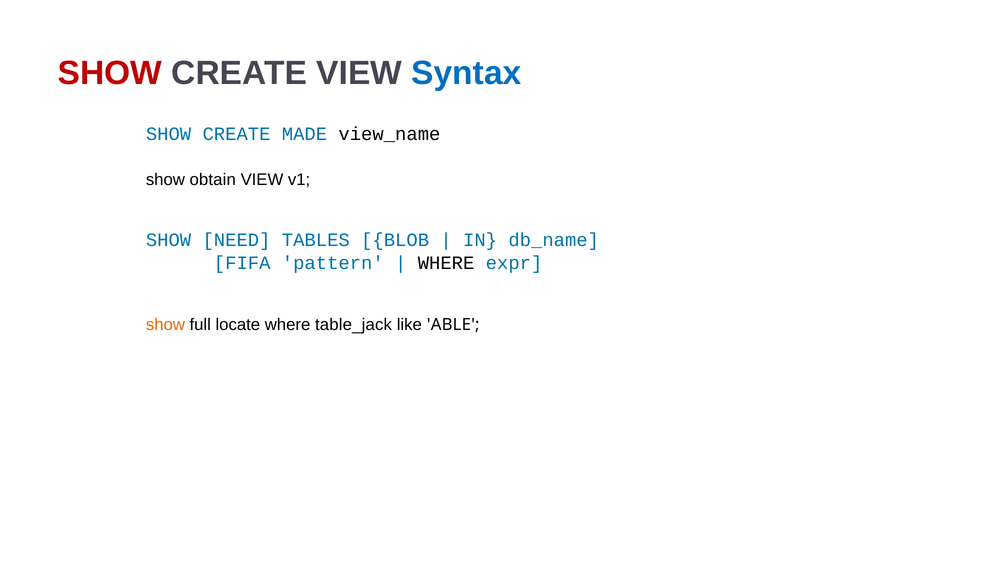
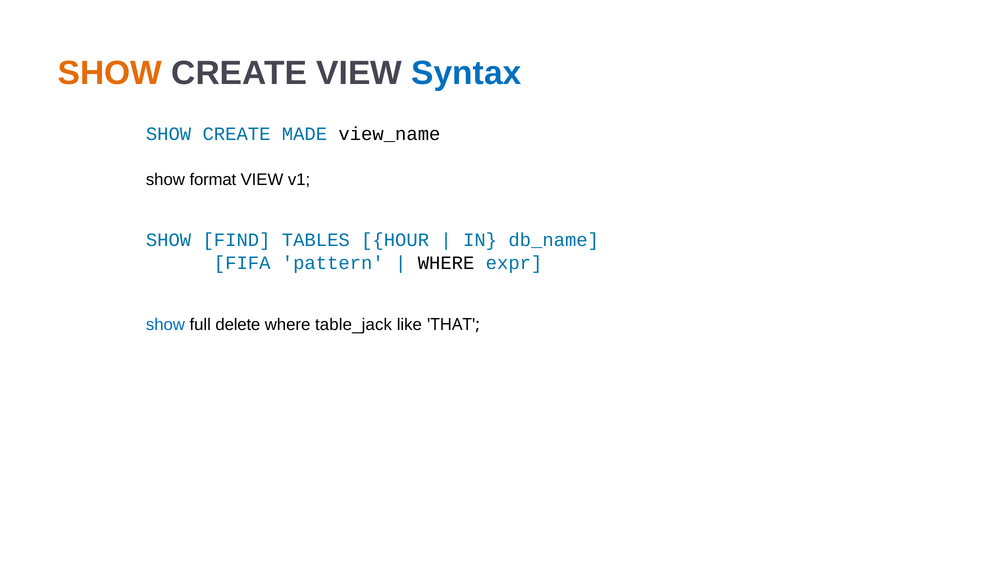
SHOW colour: red -> orange (110, 73)
obtain: obtain -> format (213, 179)
NEED: NEED -> FIND (237, 240)
BLOB: BLOB -> HOUR (395, 240)
show colour: orange -> blue (165, 324)
locate: locate -> delete (238, 324)
ABLE: ABLE -> THAT (453, 324)
